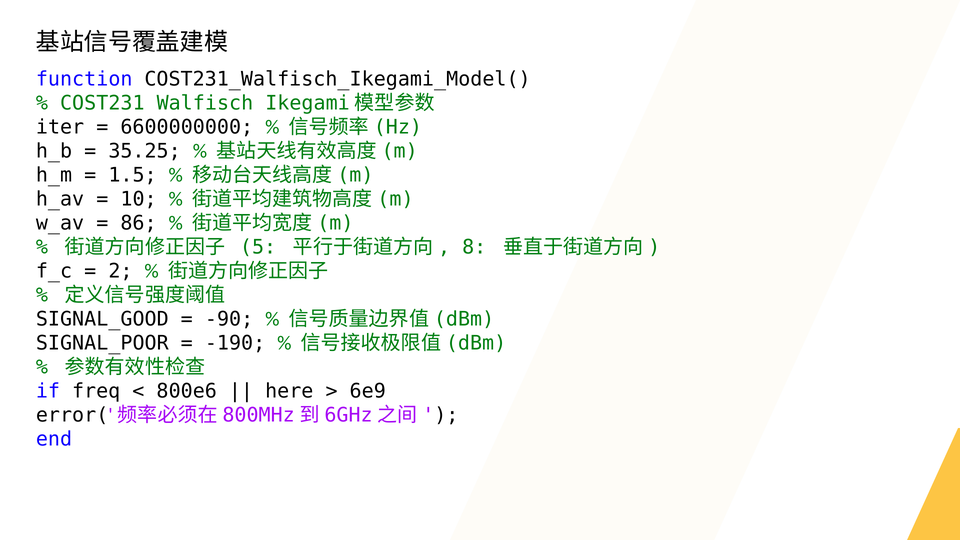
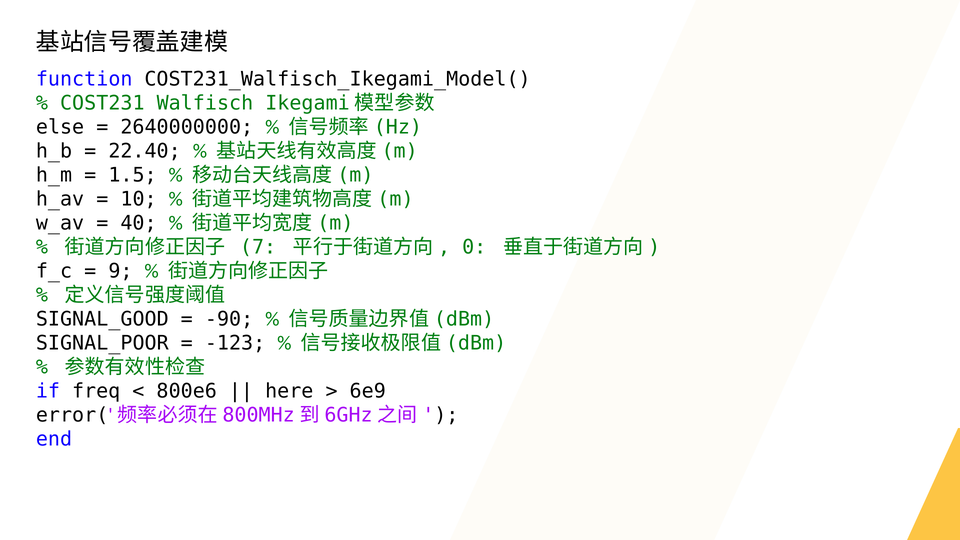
iter: iter -> else (60, 127)
6600000000: 6600000000 -> 2640000000 (187, 127)
35.25: 35.25 -> 22.40 (145, 151)
86: 86 -> 40 (138, 223)
5: 5 -> 7 (258, 247)
8: 8 -> 0 (474, 247)
2: 2 -> 9 (120, 271)
-190: -190 -> -123 (235, 343)
